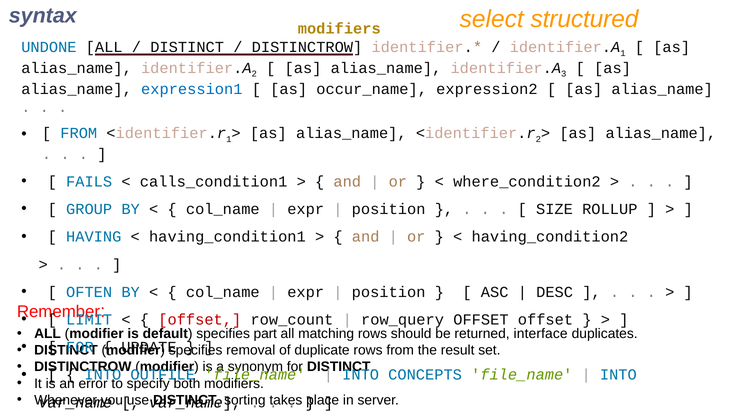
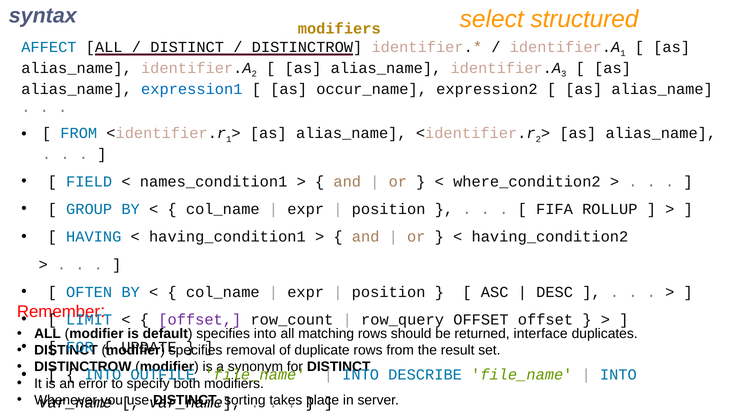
UNDONE: UNDONE -> AFFECT (49, 47)
FAILS: FAILS -> FIELD (89, 182)
calls_condition1: calls_condition1 -> names_condition1 (214, 182)
SIZE: SIZE -> FIFA (554, 209)
offset colour: red -> purple (200, 320)
specifies part: part -> into (265, 334)
CONCEPTS: CONCEPTS -> DESCRIBE (425, 375)
